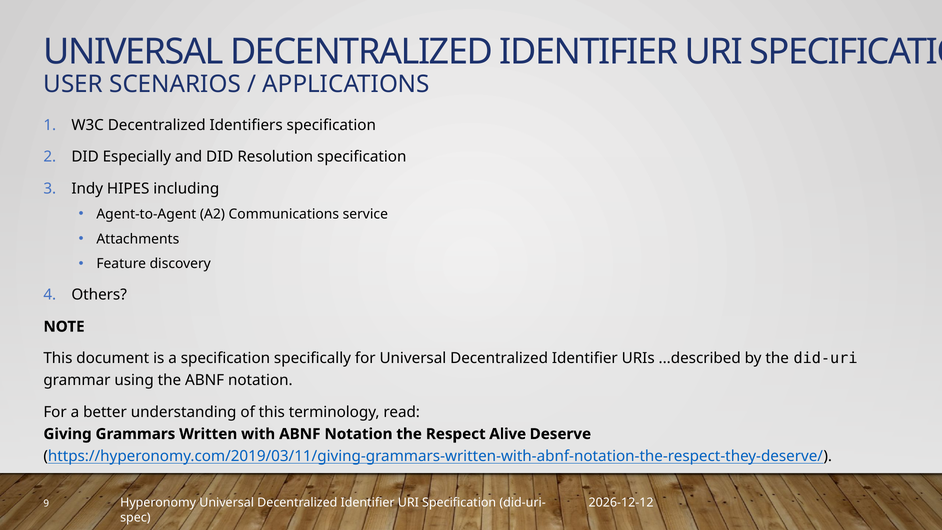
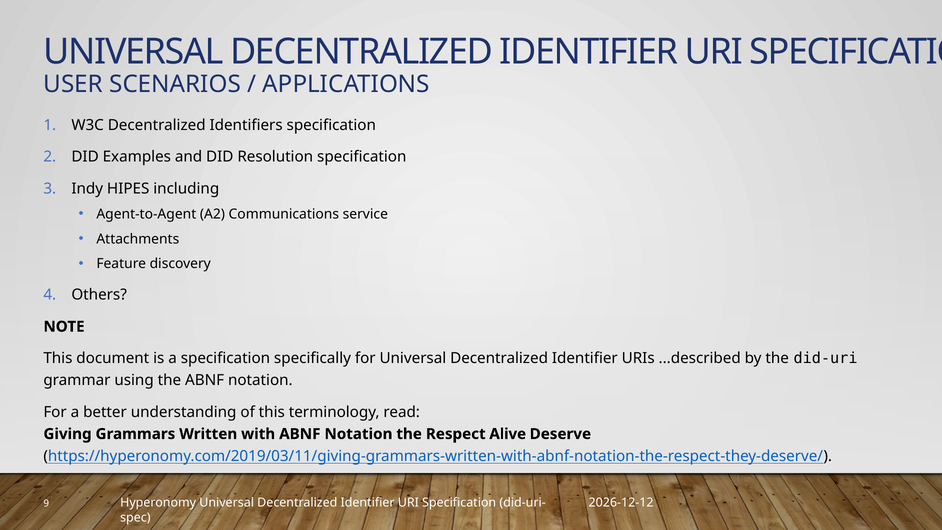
Especially: Especially -> Examples (137, 157)
